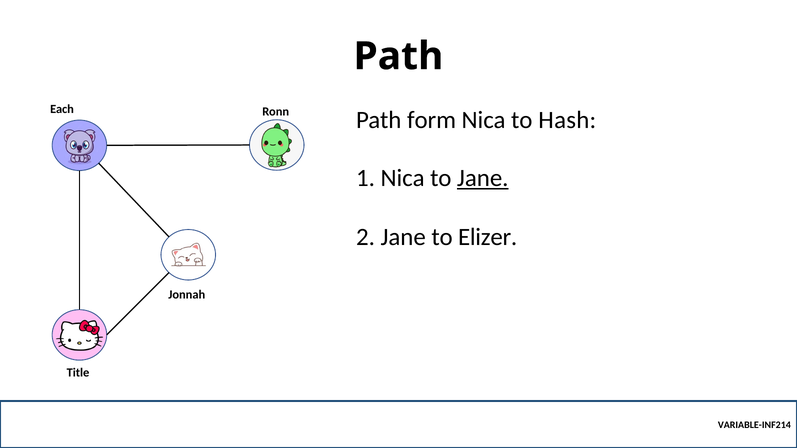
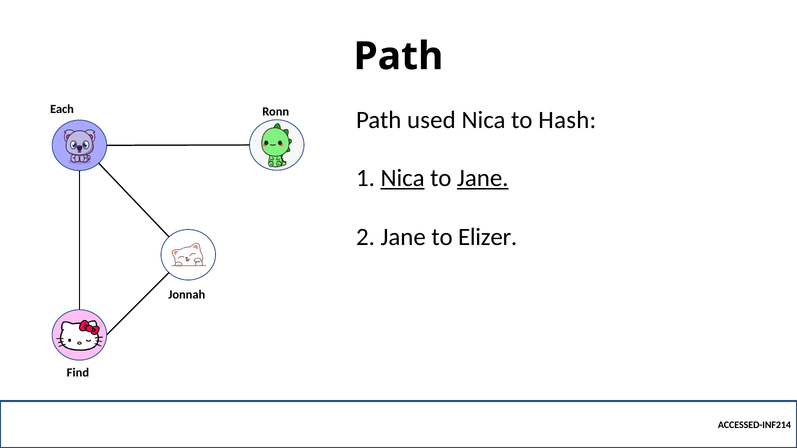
form: form -> used (431, 120)
Nica underline: none -> present (403, 178)
Title: Title -> Find (78, 373)
VARIABLE-INF214: VARIABLE-INF214 -> ACCESSED-INF214 (754, 425)
